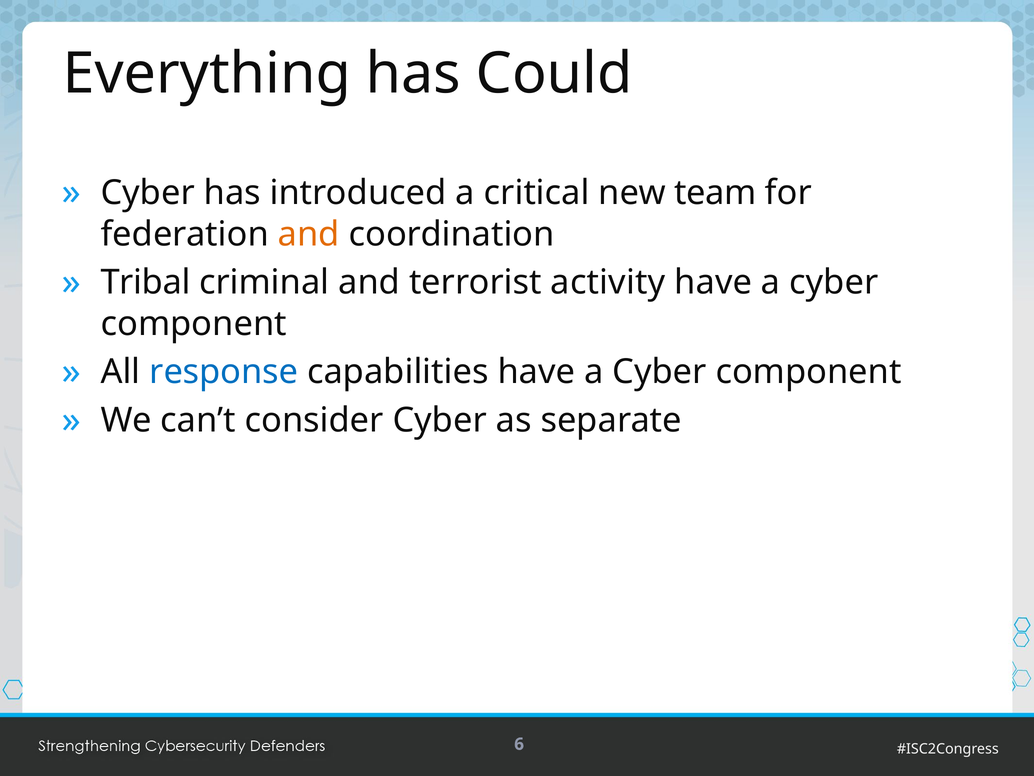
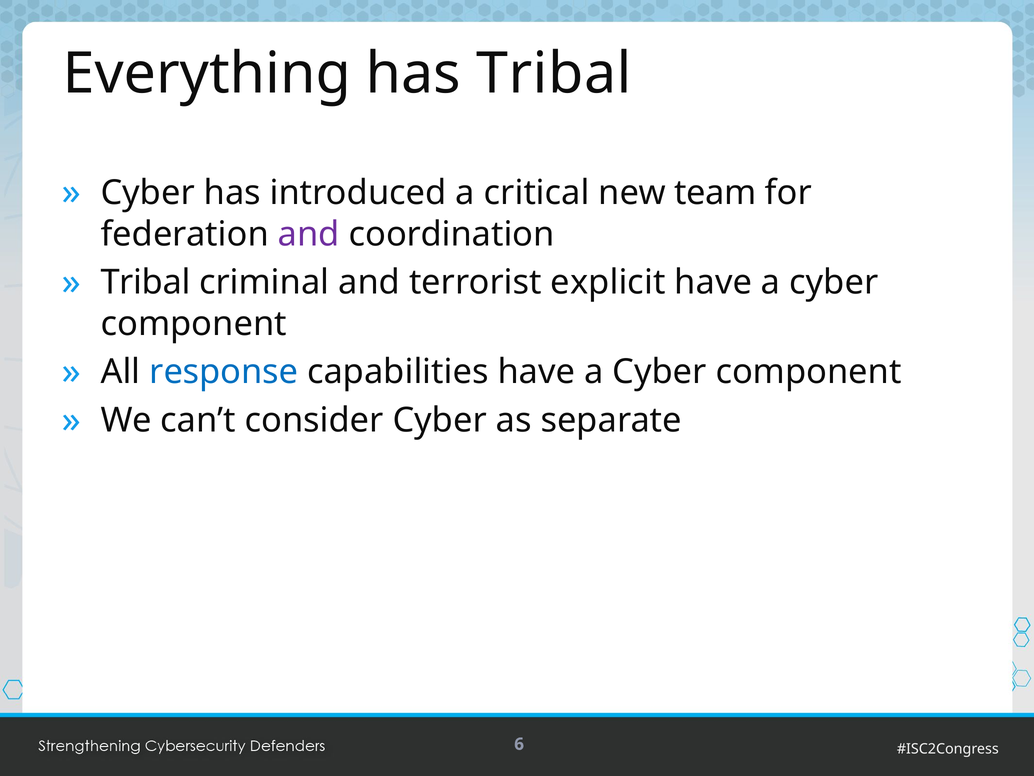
has Could: Could -> Tribal (554, 74)
and colour: orange -> purple (309, 234)
activity: activity -> explicit (608, 282)
